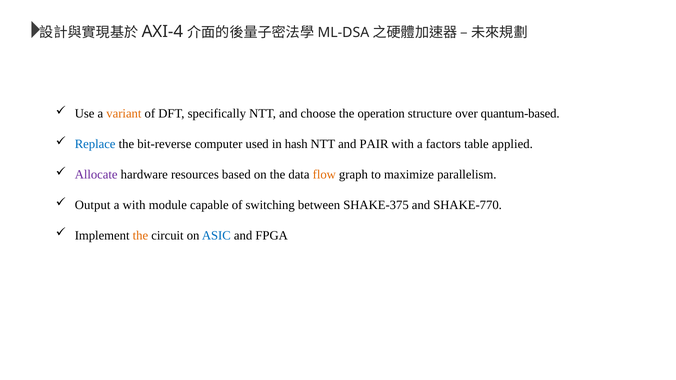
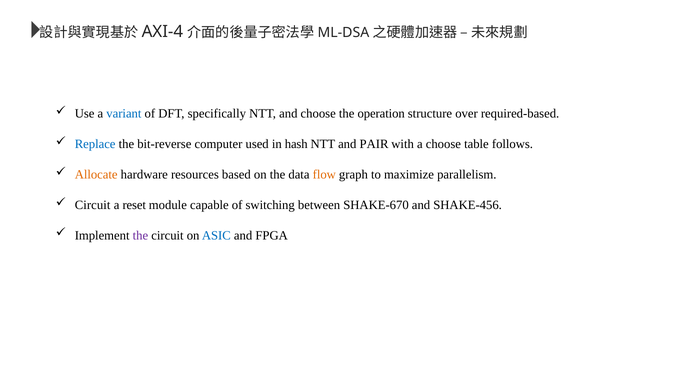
variant colour: orange -> blue (124, 114)
quantum-based: quantum-based -> required-based (520, 114)
a factors: factors -> choose (443, 144)
applied: applied -> follows (512, 144)
Allocate colour: purple -> orange (96, 175)
Output: Output -> Circuit (93, 205)
a with: with -> reset (134, 205)
SHAKE-375: SHAKE-375 -> SHAKE-670 (376, 205)
SHAKE-770: SHAKE-770 -> SHAKE-456 (468, 205)
the colour: orange -> purple (140, 236)
